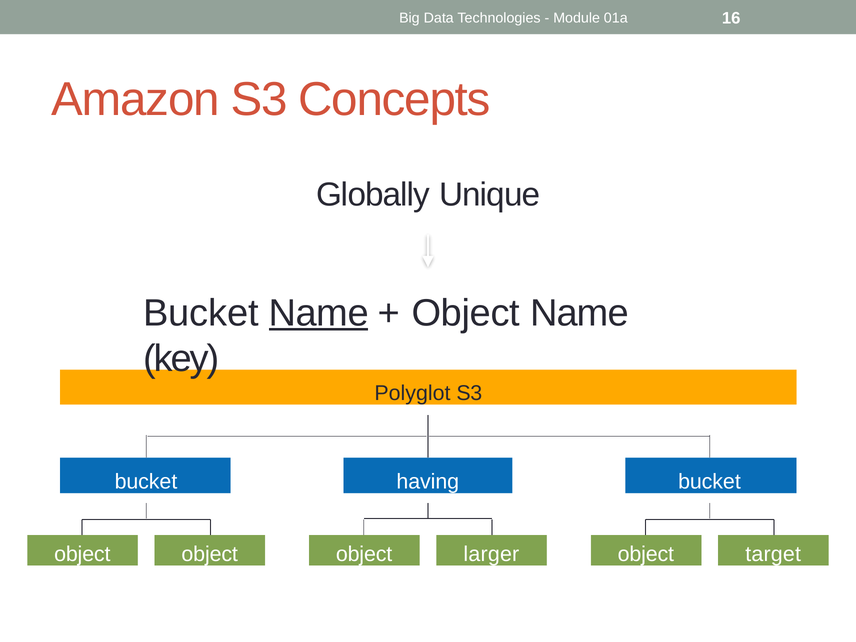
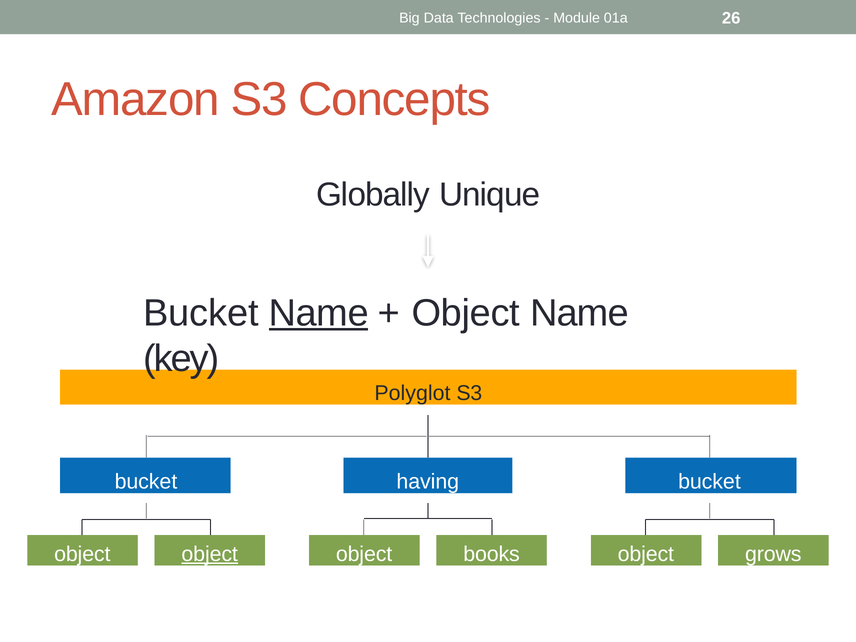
16: 16 -> 26 (731, 18)
object underline: none -> present (210, 554)
larger: larger -> books (492, 554)
target: target -> grows (773, 554)
